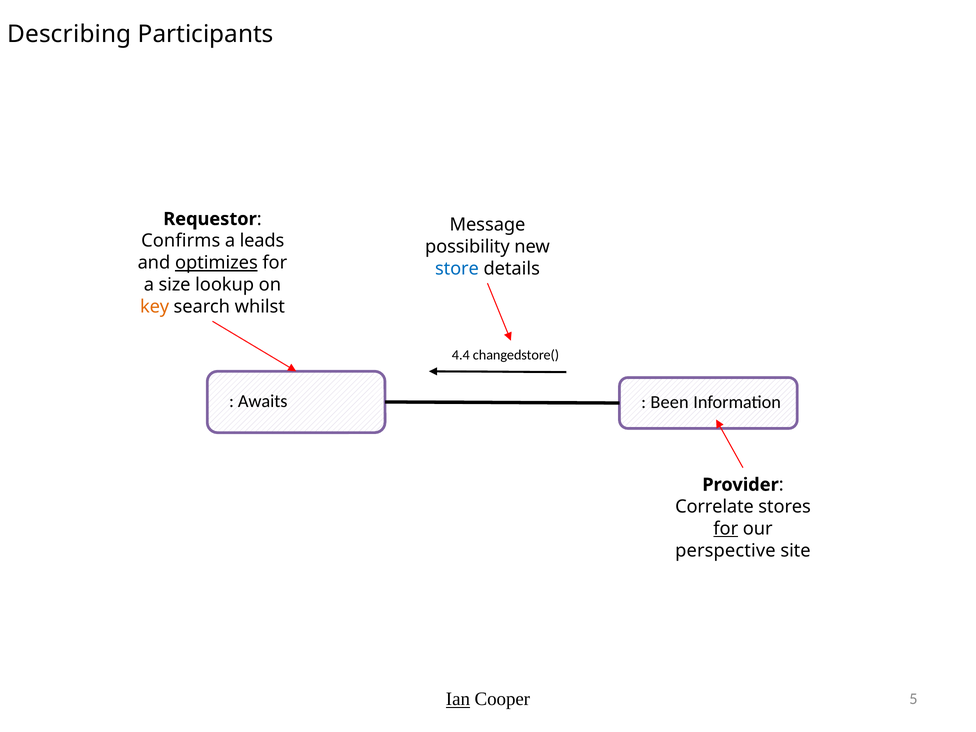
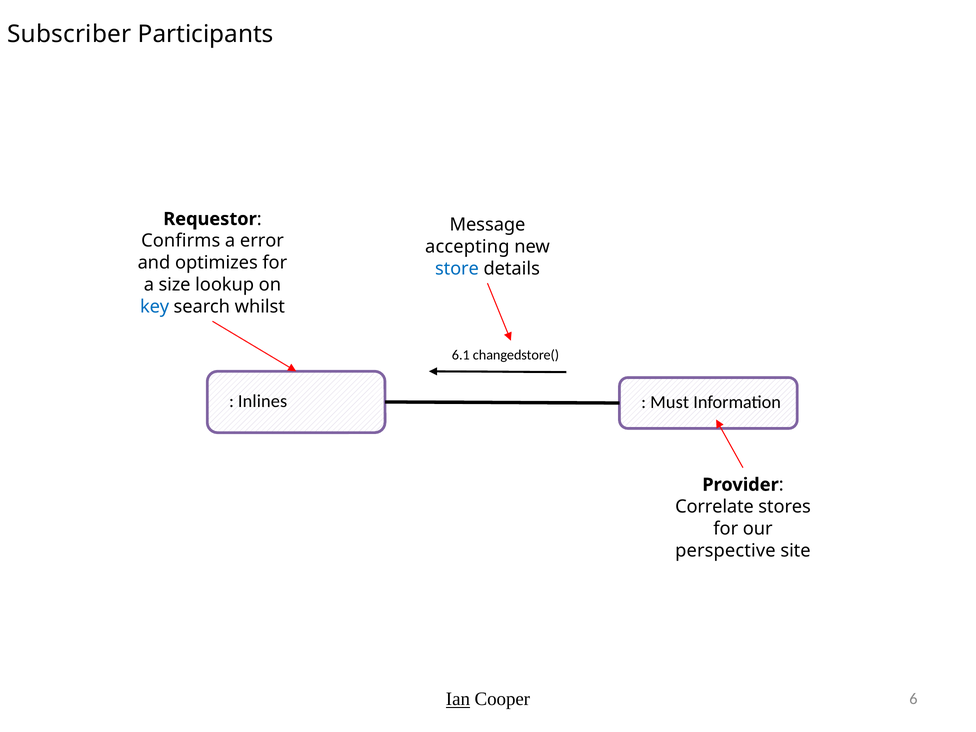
Describing: Describing -> Subscriber (69, 34)
leads: leads -> error (262, 241)
possibility: possibility -> accepting (467, 247)
optimizes underline: present -> none (216, 263)
key colour: orange -> blue (155, 307)
4.4: 4.4 -> 6.1 (461, 355)
Awaits: Awaits -> Inlines (263, 401)
Been: Been -> Must (670, 402)
for underline: present -> none (726, 529)
5: 5 -> 6 (913, 699)
